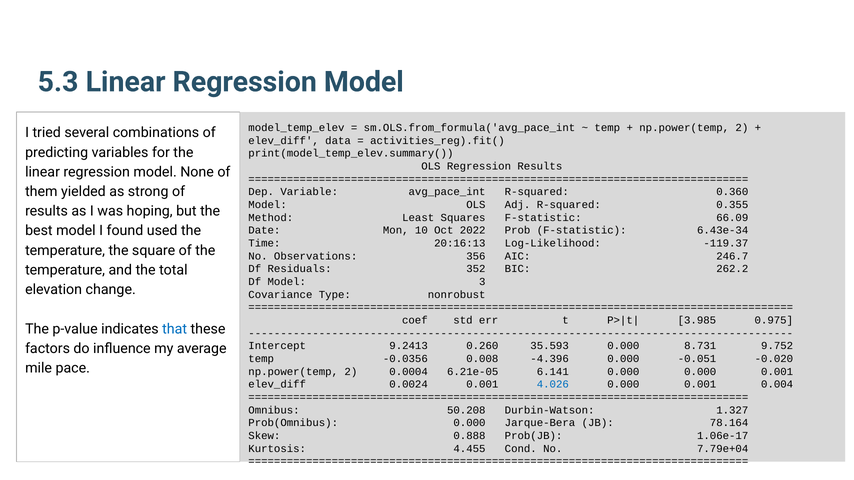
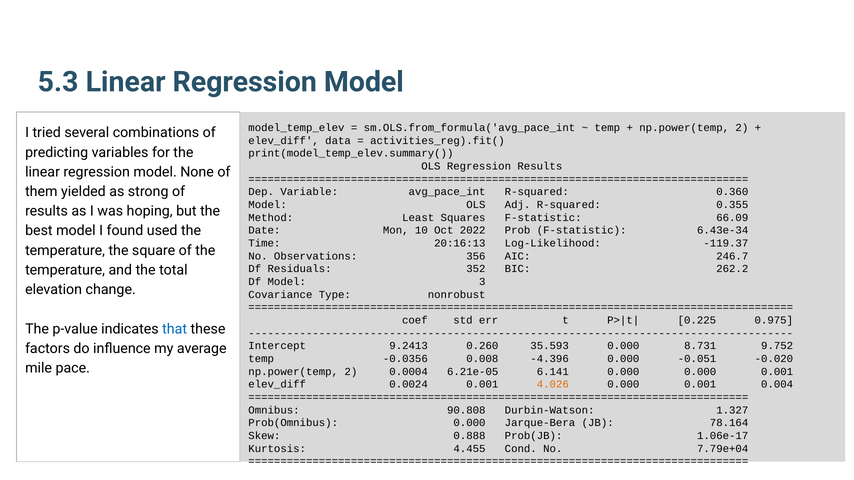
3.985: 3.985 -> 0.225 (697, 321)
4.026 colour: blue -> orange (553, 385)
50.208: 50.208 -> 90.808 (466, 410)
